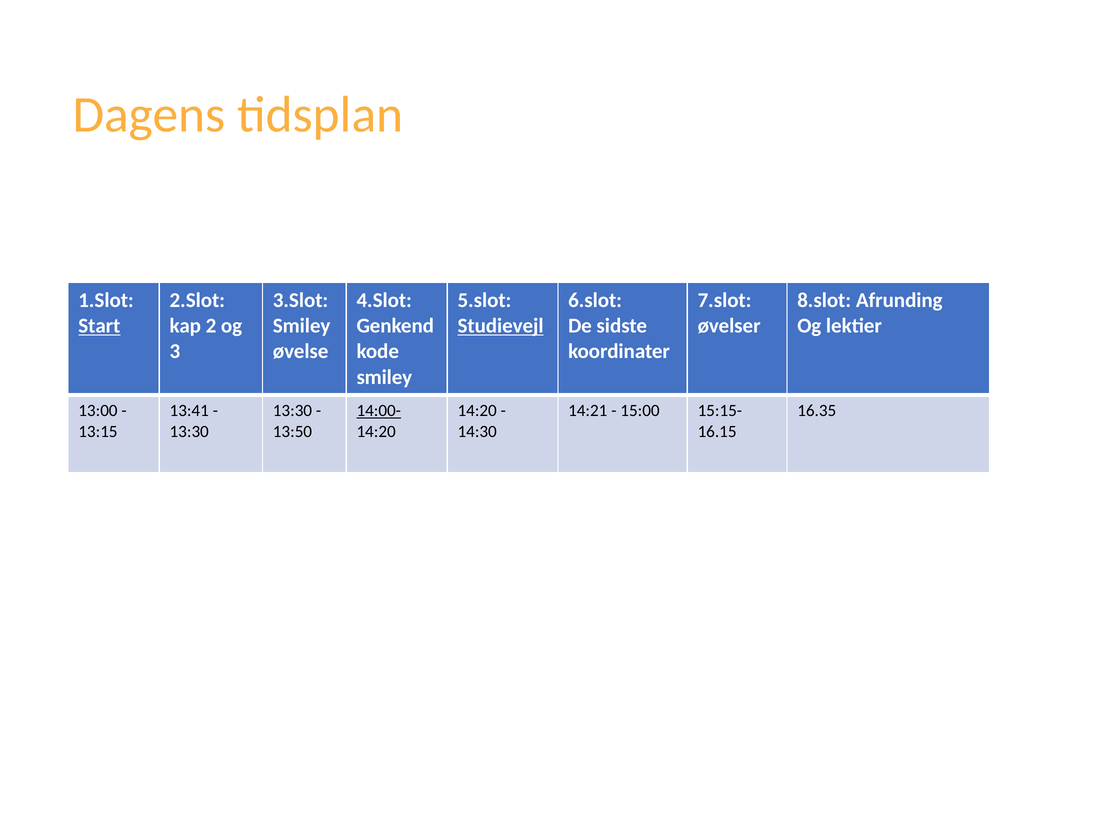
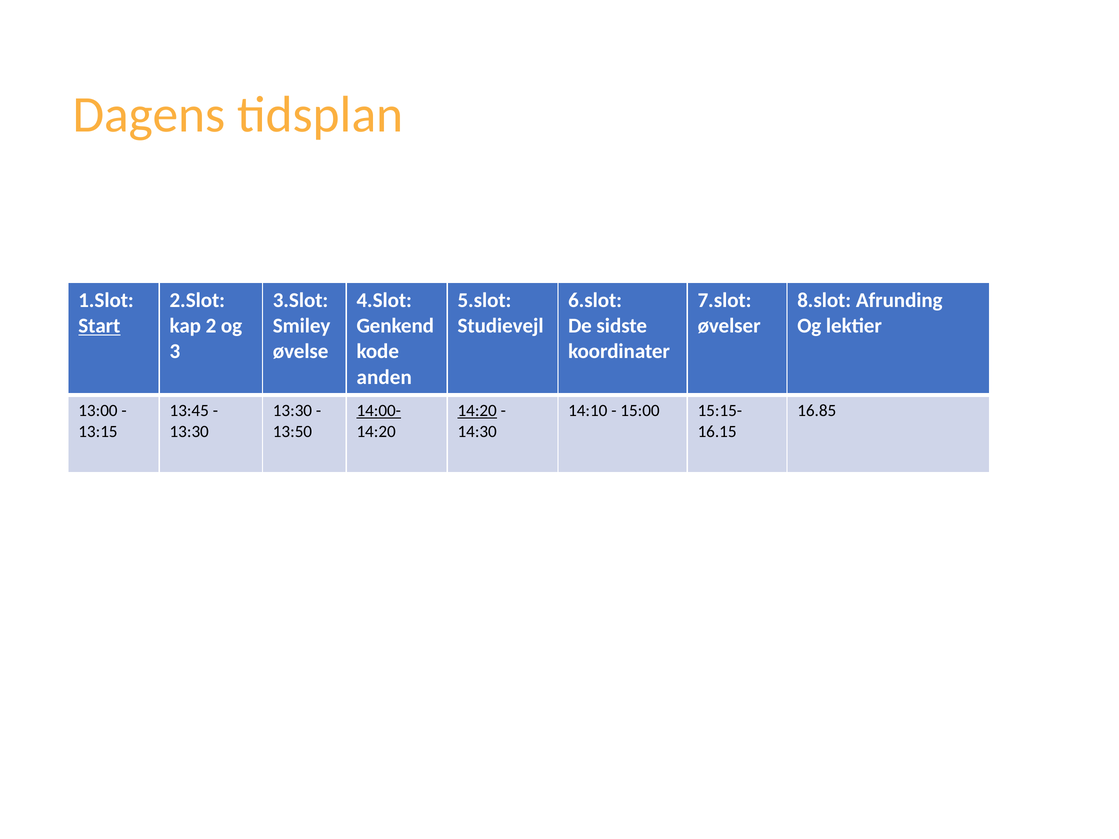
Studievejl underline: present -> none (501, 326)
smiley: smiley -> anden (384, 377)
13:41: 13:41 -> 13:45 (189, 411)
14:20 underline: none -> present (477, 411)
14:21: 14:21 -> 14:10 (588, 411)
16.35: 16.35 -> 16.85 (817, 411)
